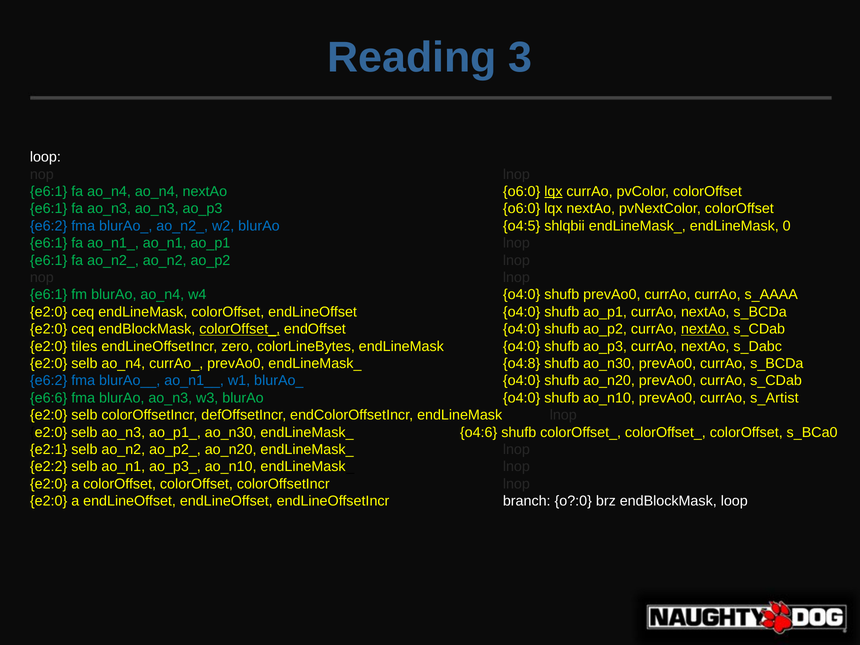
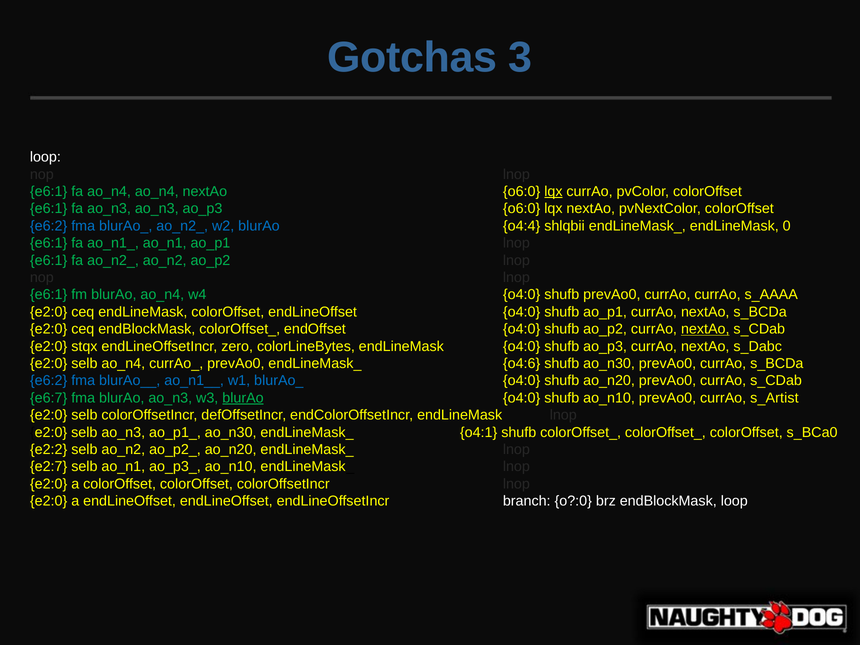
Reading: Reading -> Gotchas (412, 58)
o4:5: o4:5 -> o4:4 (522, 226)
colorOffset_ underline: present -> none (240, 329)
tiles: tiles -> stqx (84, 346)
o4:8: o4:8 -> o4:6 (522, 364)
e6:6: e6:6 -> e6:7 (49, 398)
blurAo underline: none -> present (243, 398)
o4:6: o4:6 -> o4:1 (479, 432)
e2:1: e2:1 -> e2:2 (49, 450)
e2:2: e2:2 -> e2:7 (49, 467)
